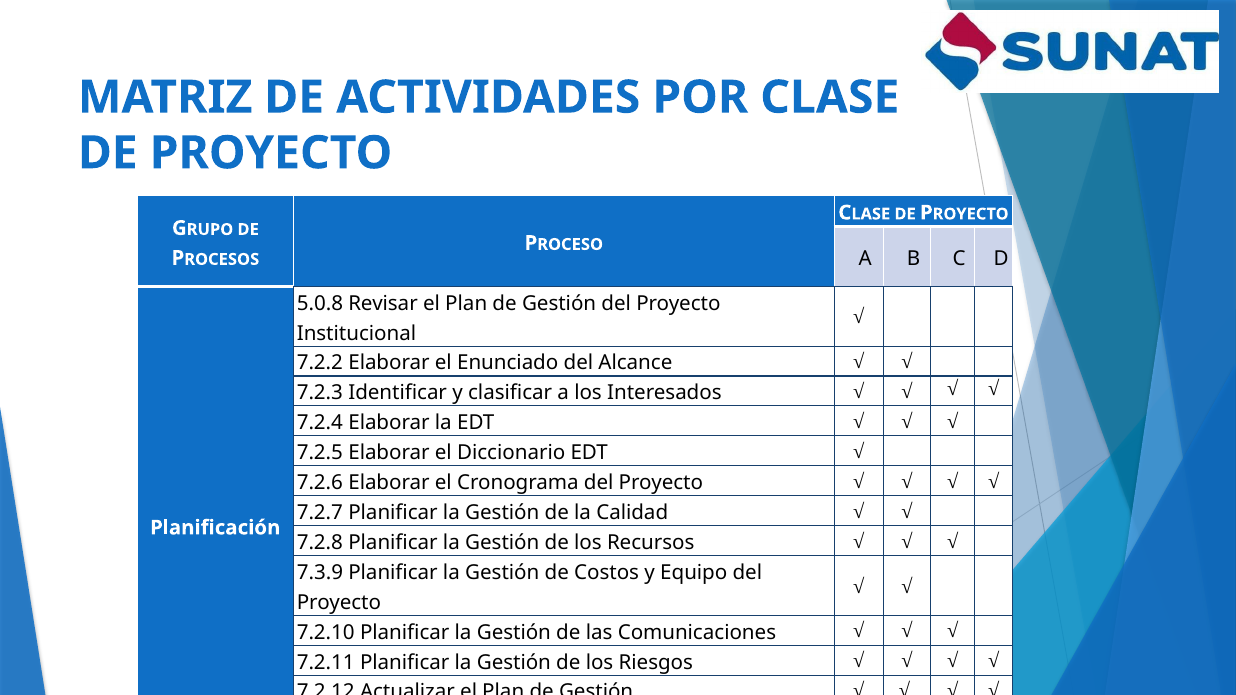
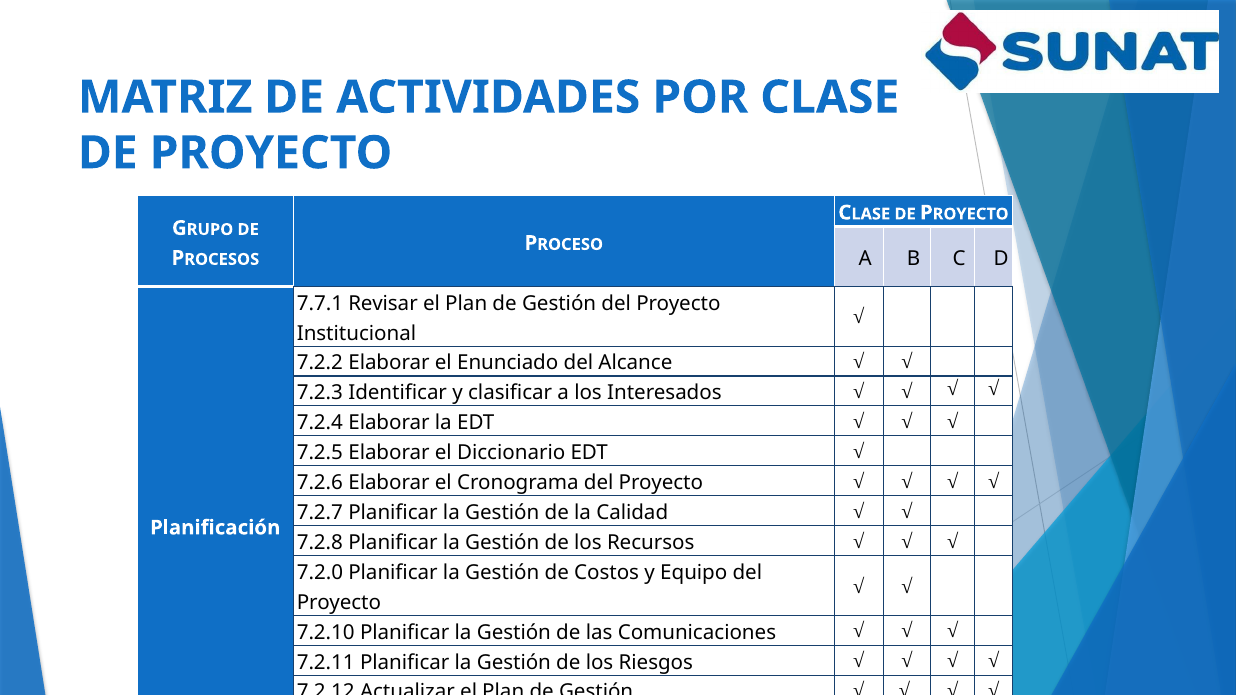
5.0.8: 5.0.8 -> 7.7.1 (320, 303)
7.3.9: 7.3.9 -> 7.2.0 (320, 573)
